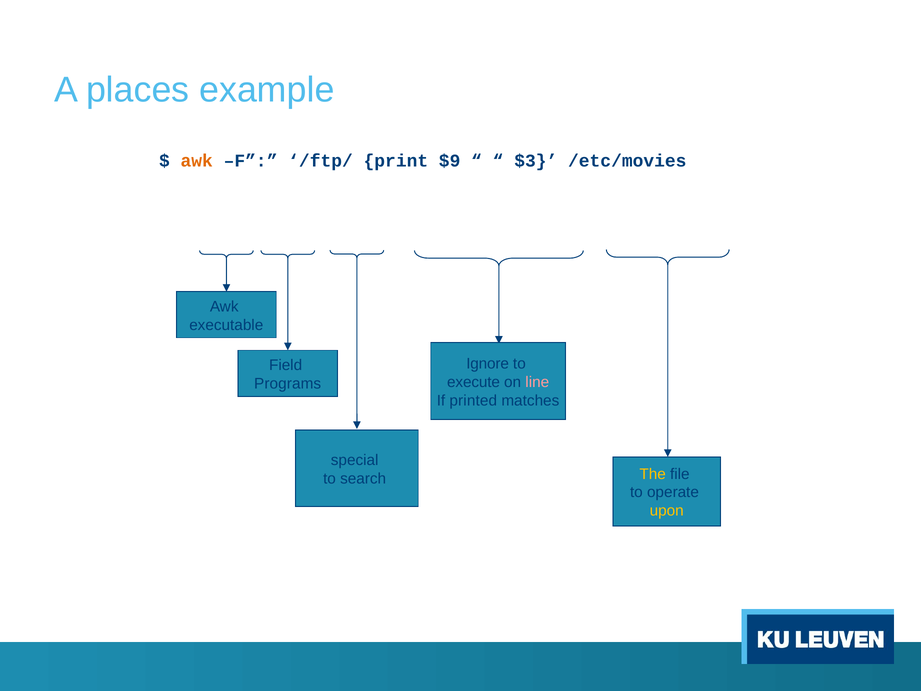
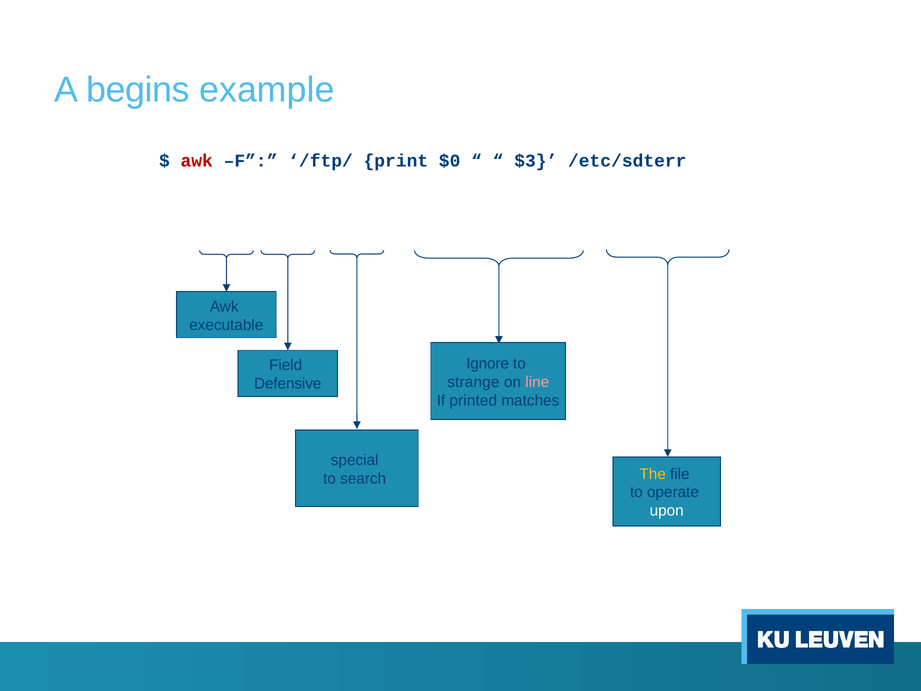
places: places -> begins (138, 90)
awk colour: orange -> red (197, 161)
$9: $9 -> $0 (450, 161)
/etc/movies: /etc/movies -> /etc/sdterr (627, 161)
execute: execute -> strange (473, 382)
Programs: Programs -> Defensive (288, 383)
upon colour: yellow -> white (667, 511)
